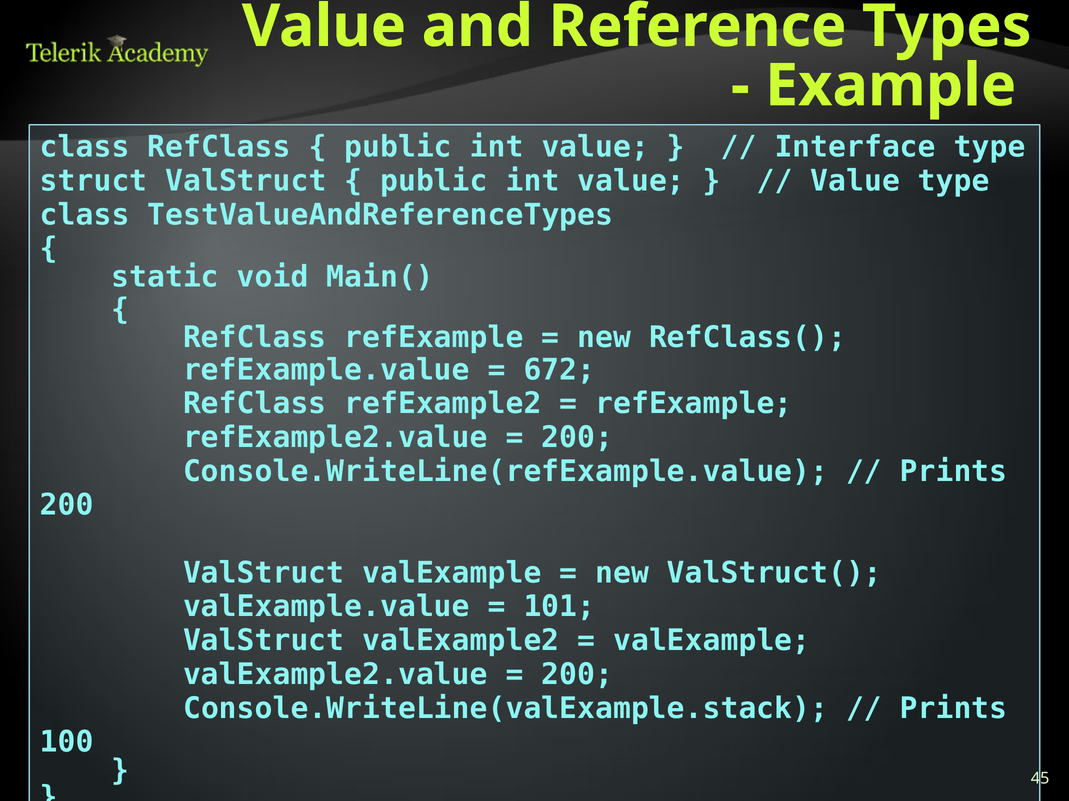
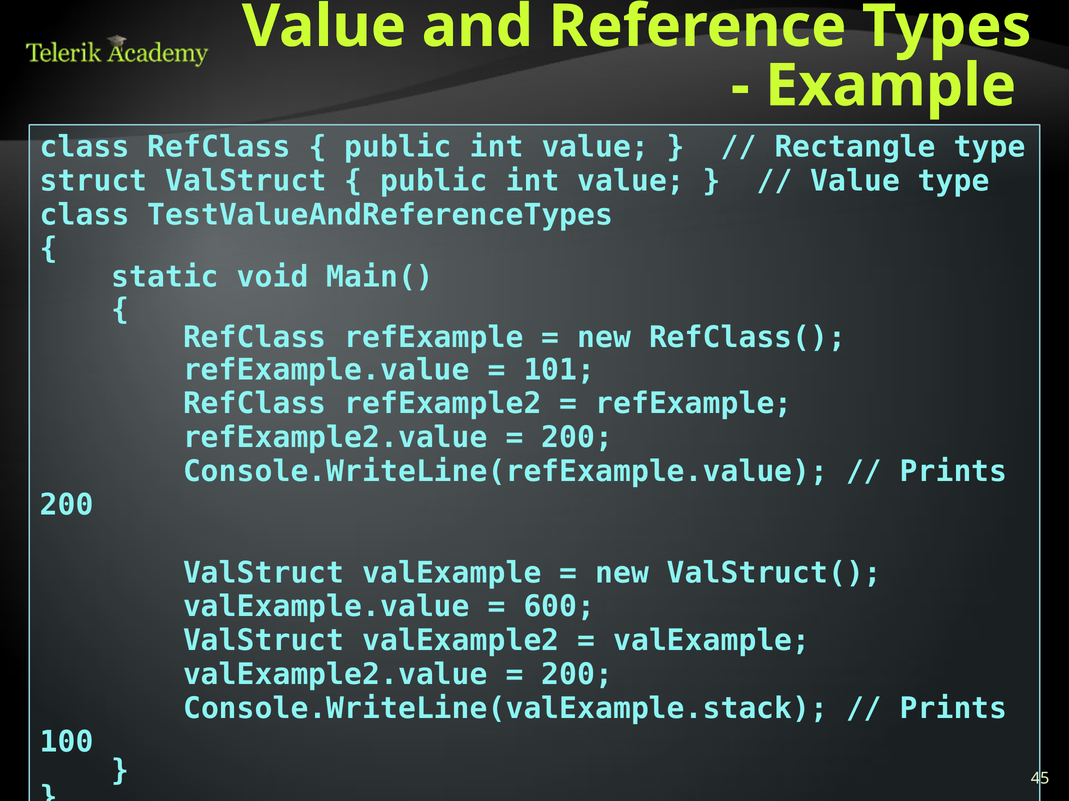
Interface: Interface -> Rectangle (855, 147)
672: 672 -> 101 (559, 370)
101: 101 -> 600 (559, 607)
